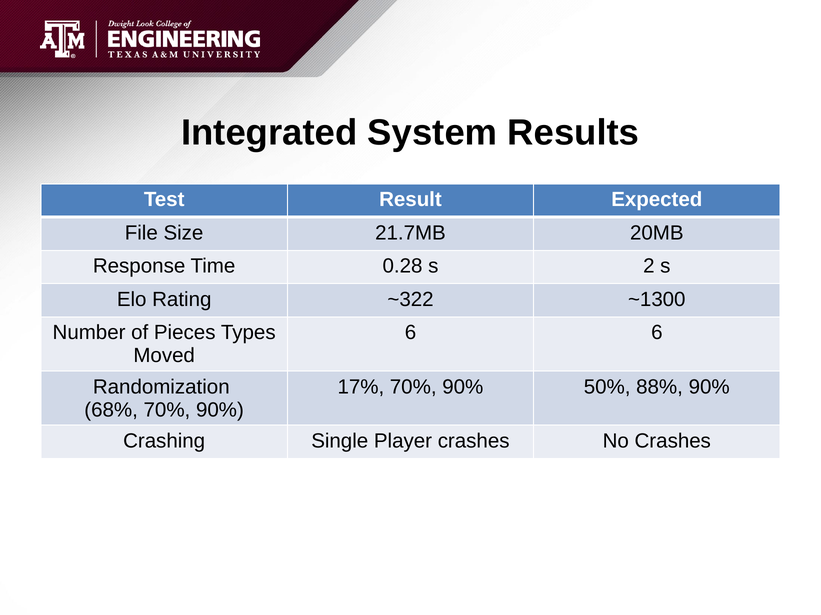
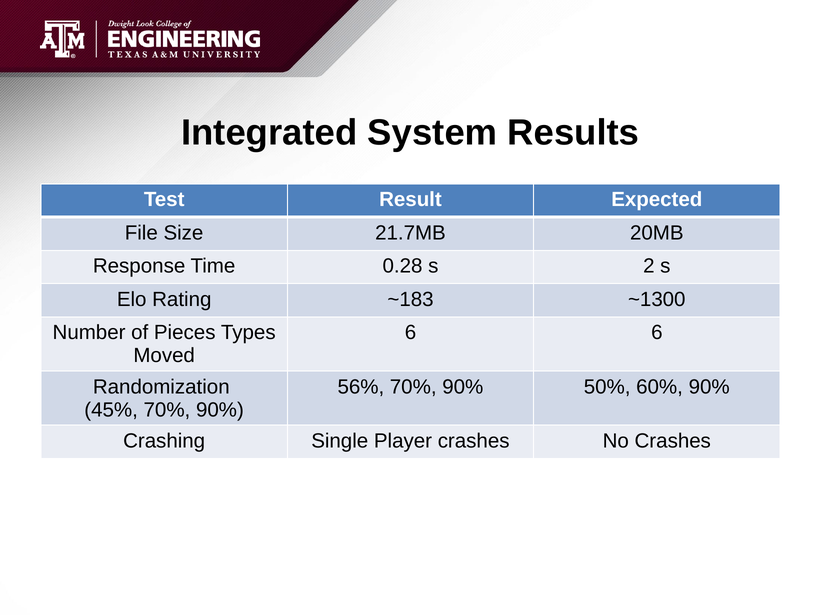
~322: ~322 -> ~183 (411, 300)
17%: 17% -> 56% (361, 387)
88%: 88% -> 60% (660, 387)
68%: 68% -> 45% (111, 410)
